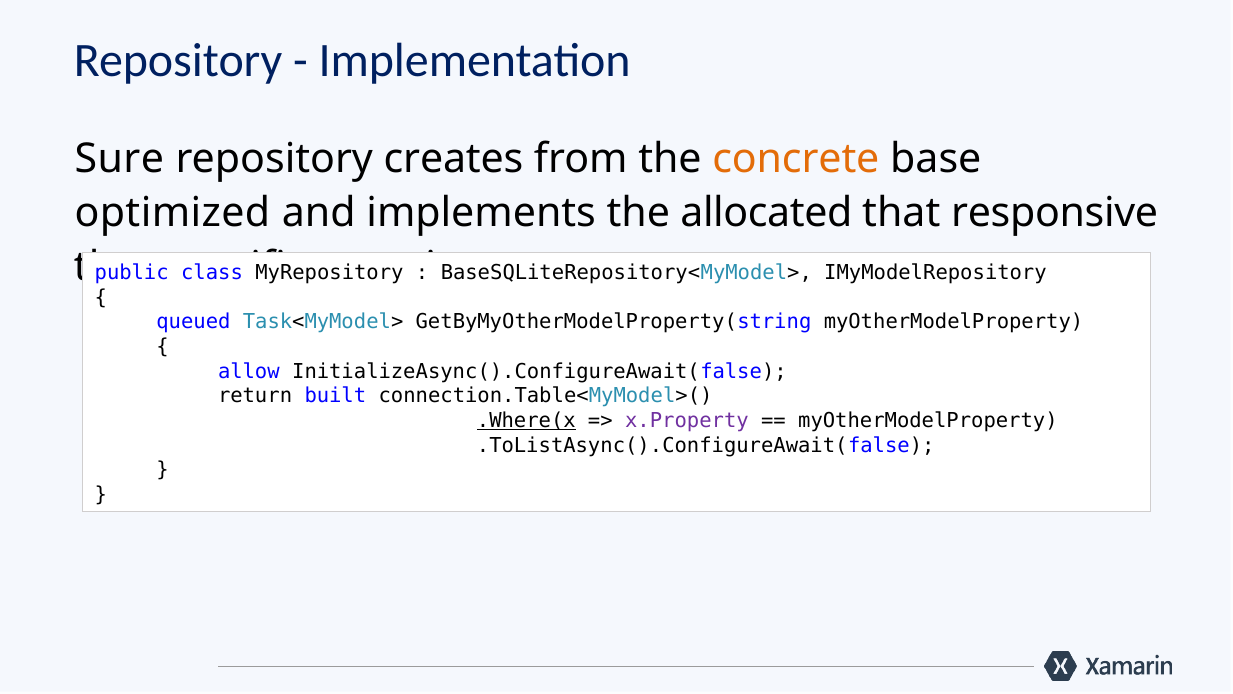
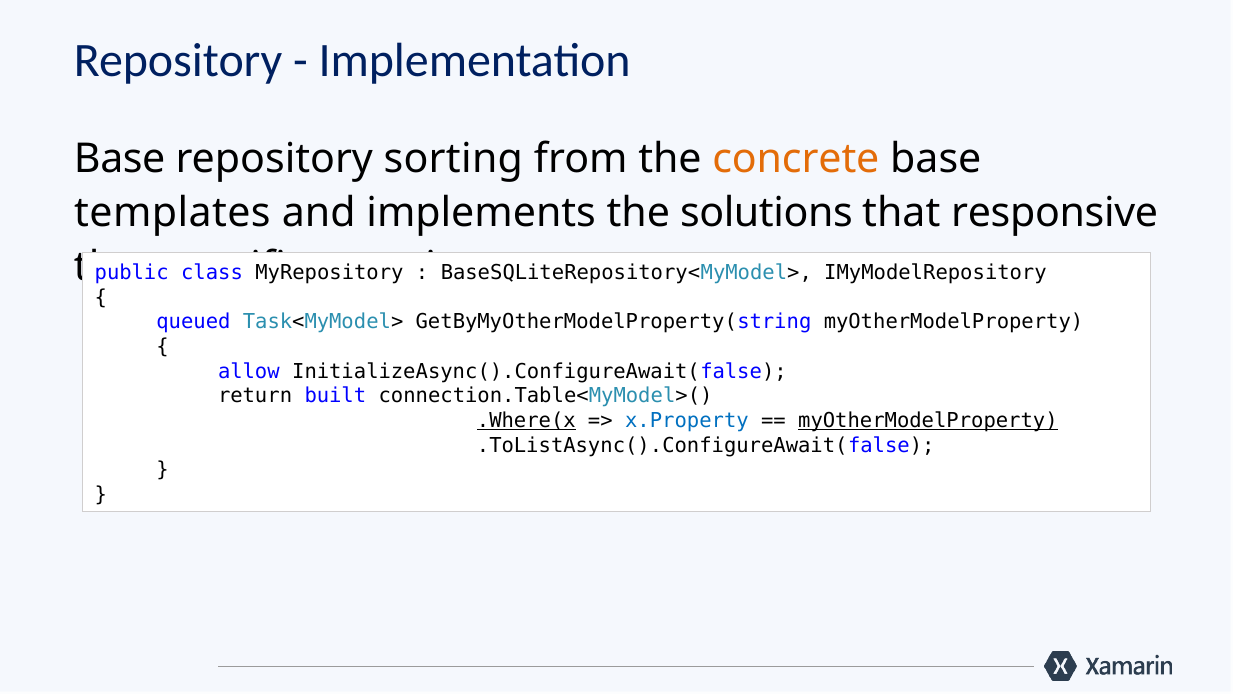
Sure: Sure -> Base (120, 159)
creates: creates -> sorting (453, 159)
optimized: optimized -> templates (172, 213)
allocated: allocated -> solutions (766, 213)
x.Property colour: purple -> blue (687, 420)
myOtherModelProperty underline: none -> present (928, 420)
